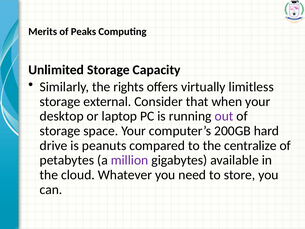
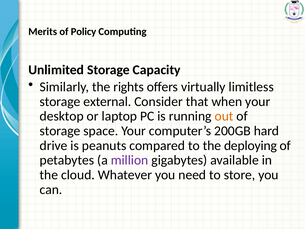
Peaks: Peaks -> Policy (83, 32)
out colour: purple -> orange (224, 116)
centralize: centralize -> deploying (250, 145)
